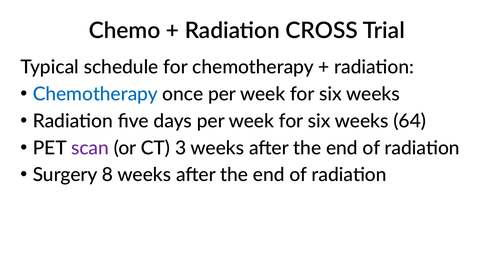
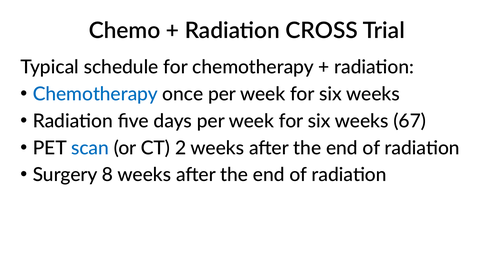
64: 64 -> 67 (410, 121)
scan colour: purple -> blue (90, 148)
3: 3 -> 2 (181, 148)
